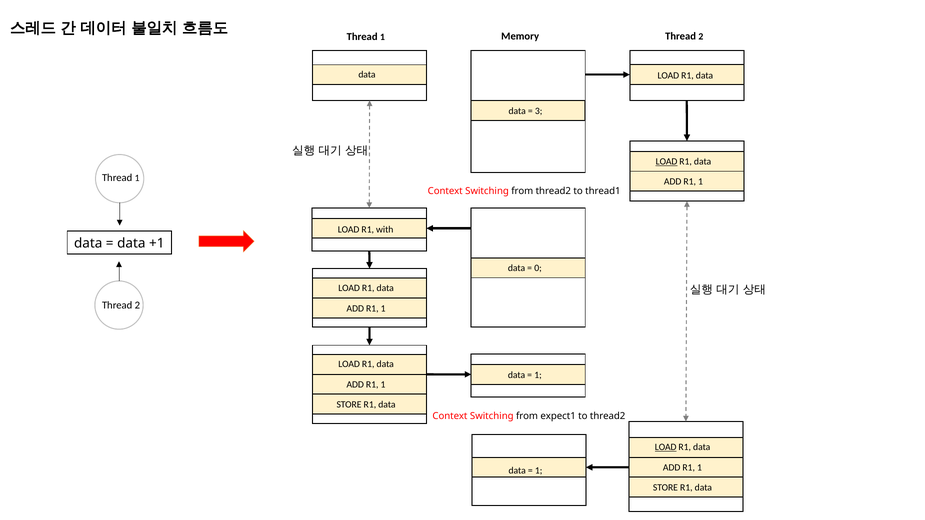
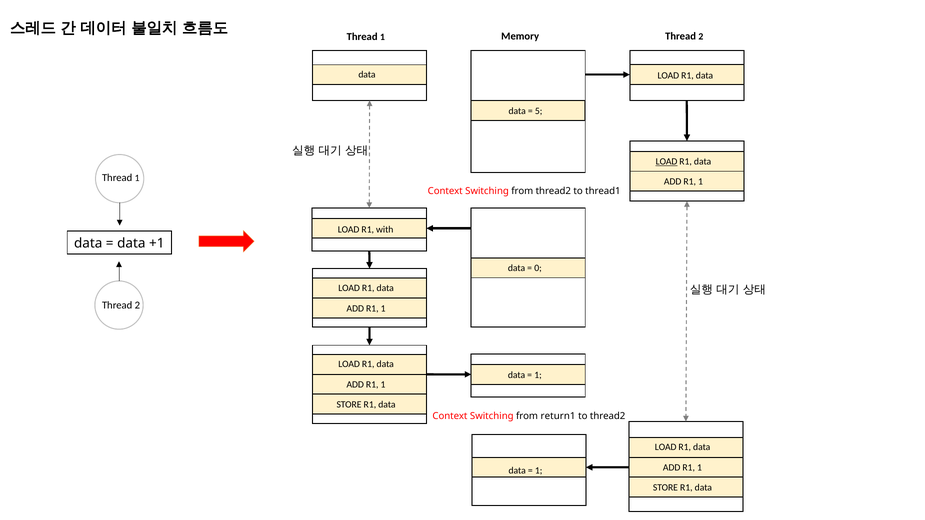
3: 3 -> 5 (539, 111)
expect1: expect1 -> return1 (558, 416)
LOAD underline: present -> none (666, 447)
